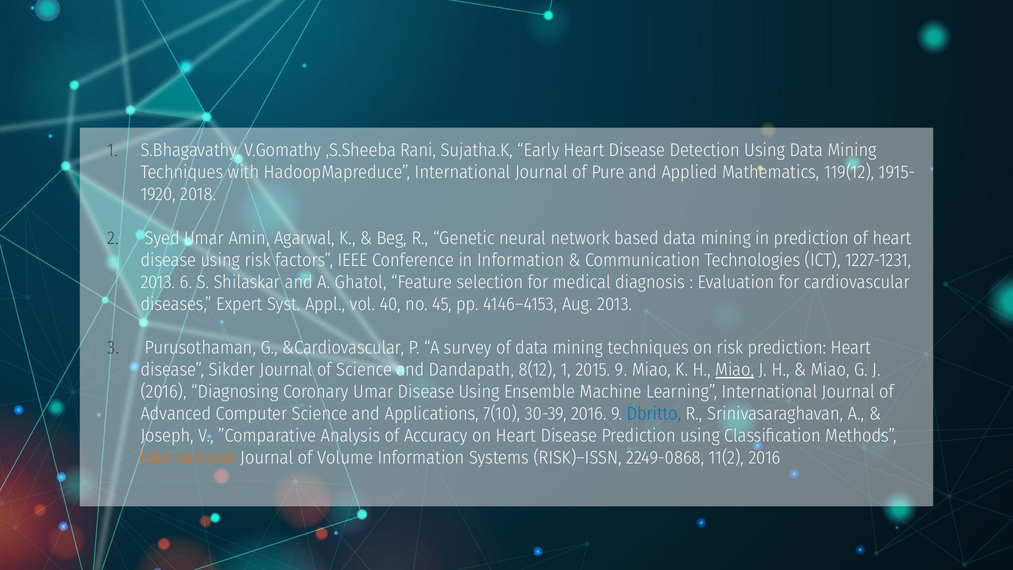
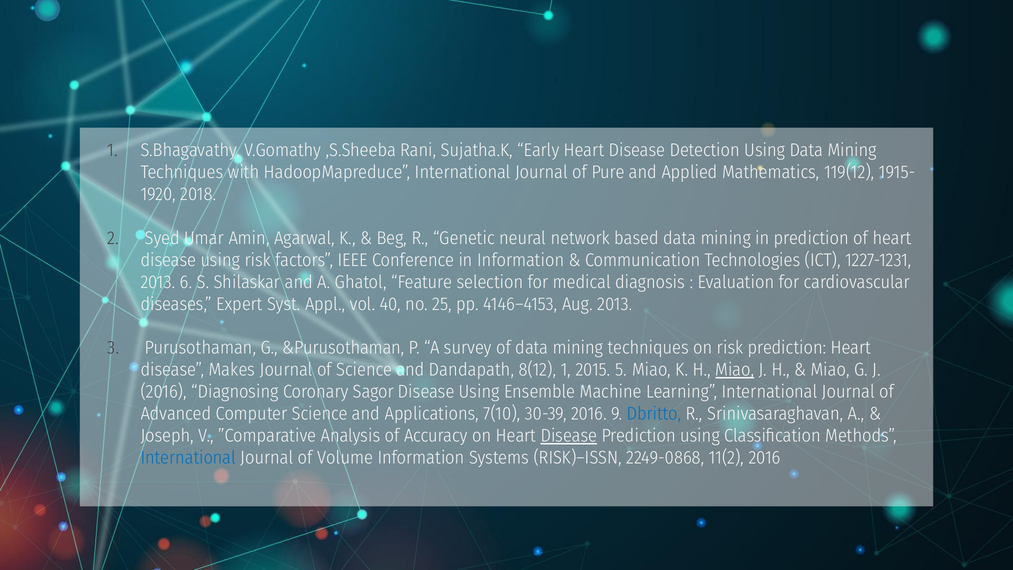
45: 45 -> 25 (442, 304)
&Cardiovascular: &Cardiovascular -> &Purusothaman (343, 348)
Sikder: Sikder -> Makes (232, 370)
2015 9: 9 -> 5 (621, 370)
Coronary Umar: Umar -> Sagor (373, 392)
Disease underline: none -> present (569, 436)
International colour: orange -> blue (188, 458)
